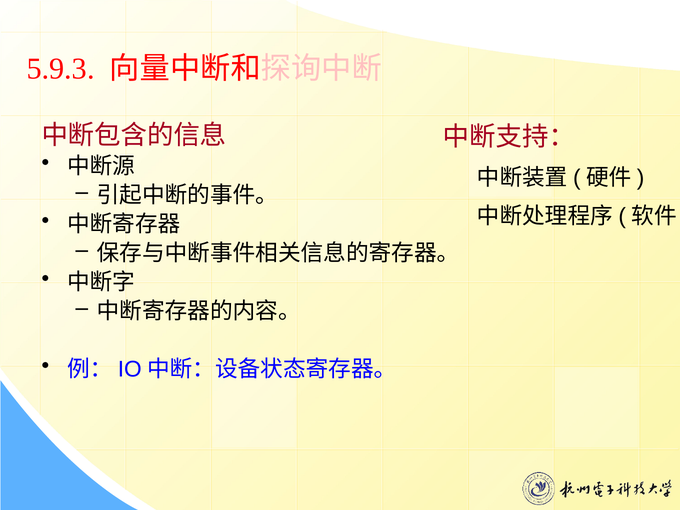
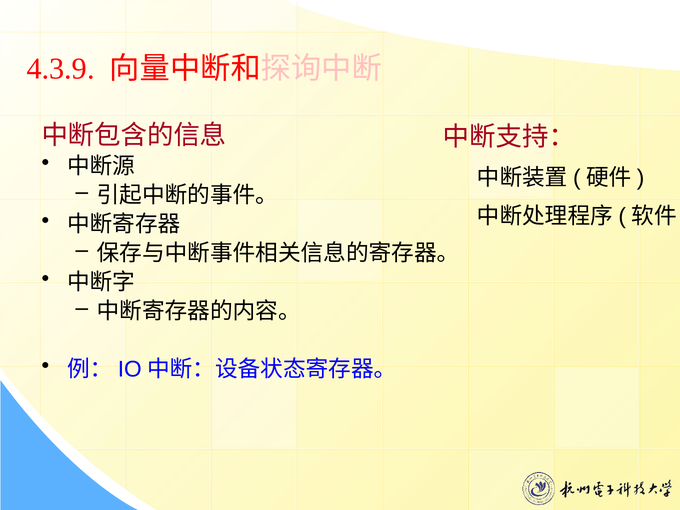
5.9.3: 5.9.3 -> 4.3.9 (61, 69)
